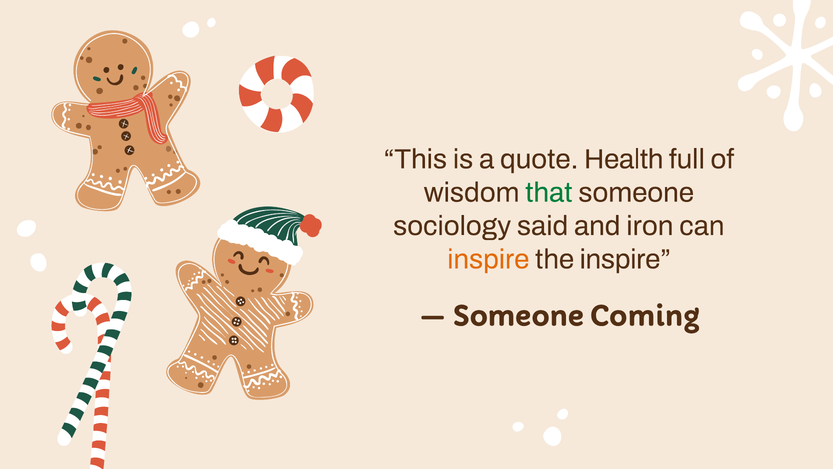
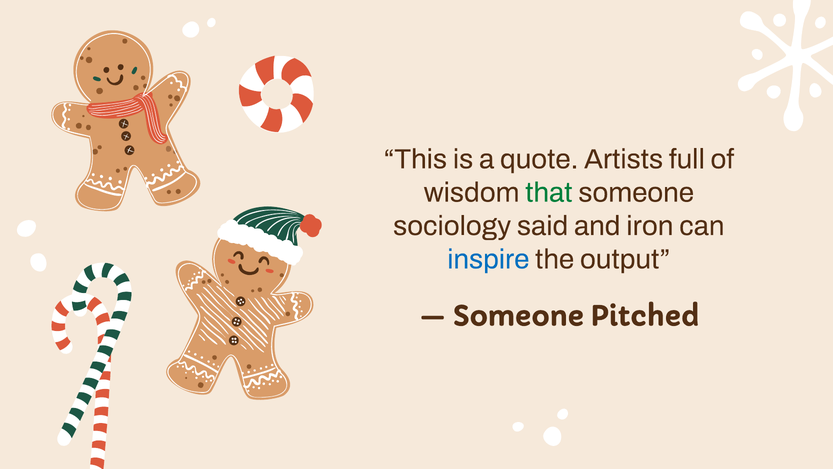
Health: Health -> Artists (624, 159)
inspire colour: orange -> blue (488, 259)
the inspire: inspire -> output (625, 259)
Coming: Coming -> Pitched (645, 316)
